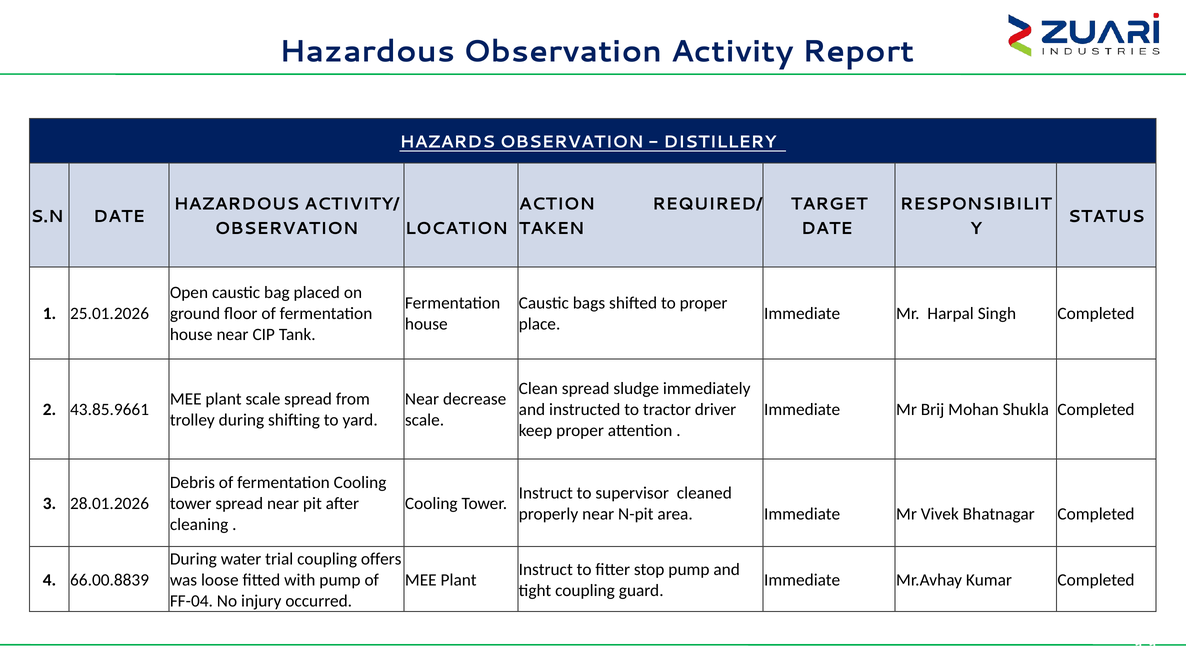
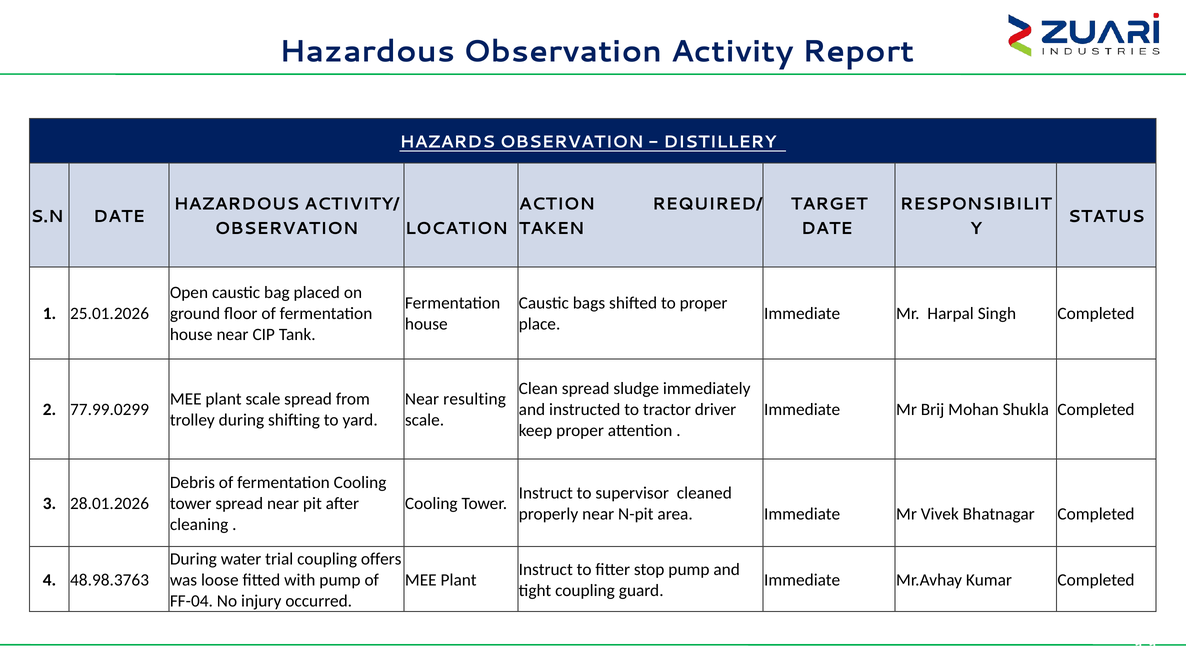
decrease: decrease -> resulting (475, 399)
43.85.9661: 43.85.9661 -> 77.99.0299 (110, 410)
66.00.8839: 66.00.8839 -> 48.98.3763 (110, 580)
